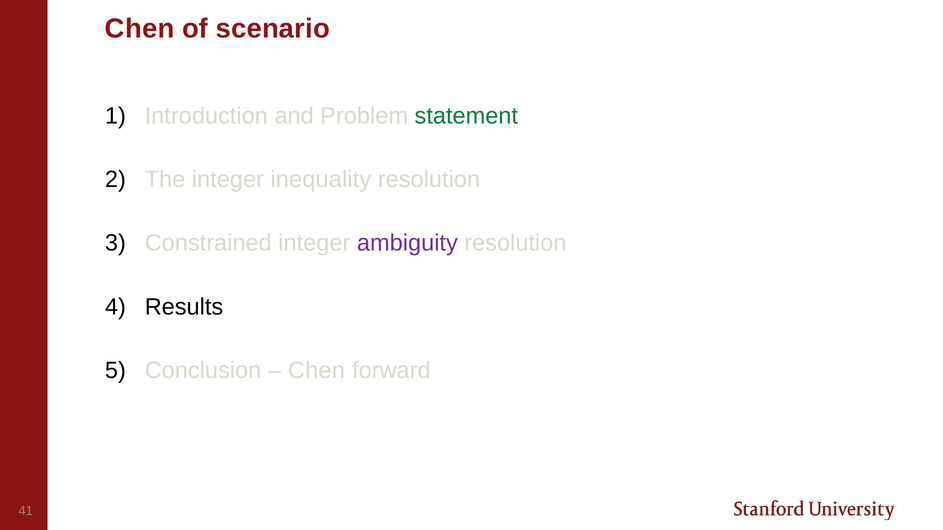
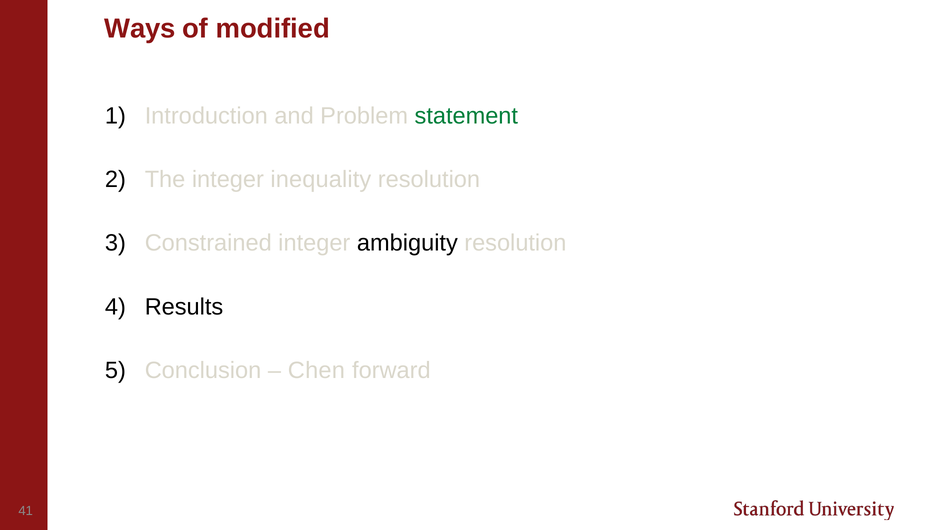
Chen: Chen -> Ways (140, 29)
scenario: scenario -> modified (273, 29)
ambiguity colour: purple -> black (407, 243)
